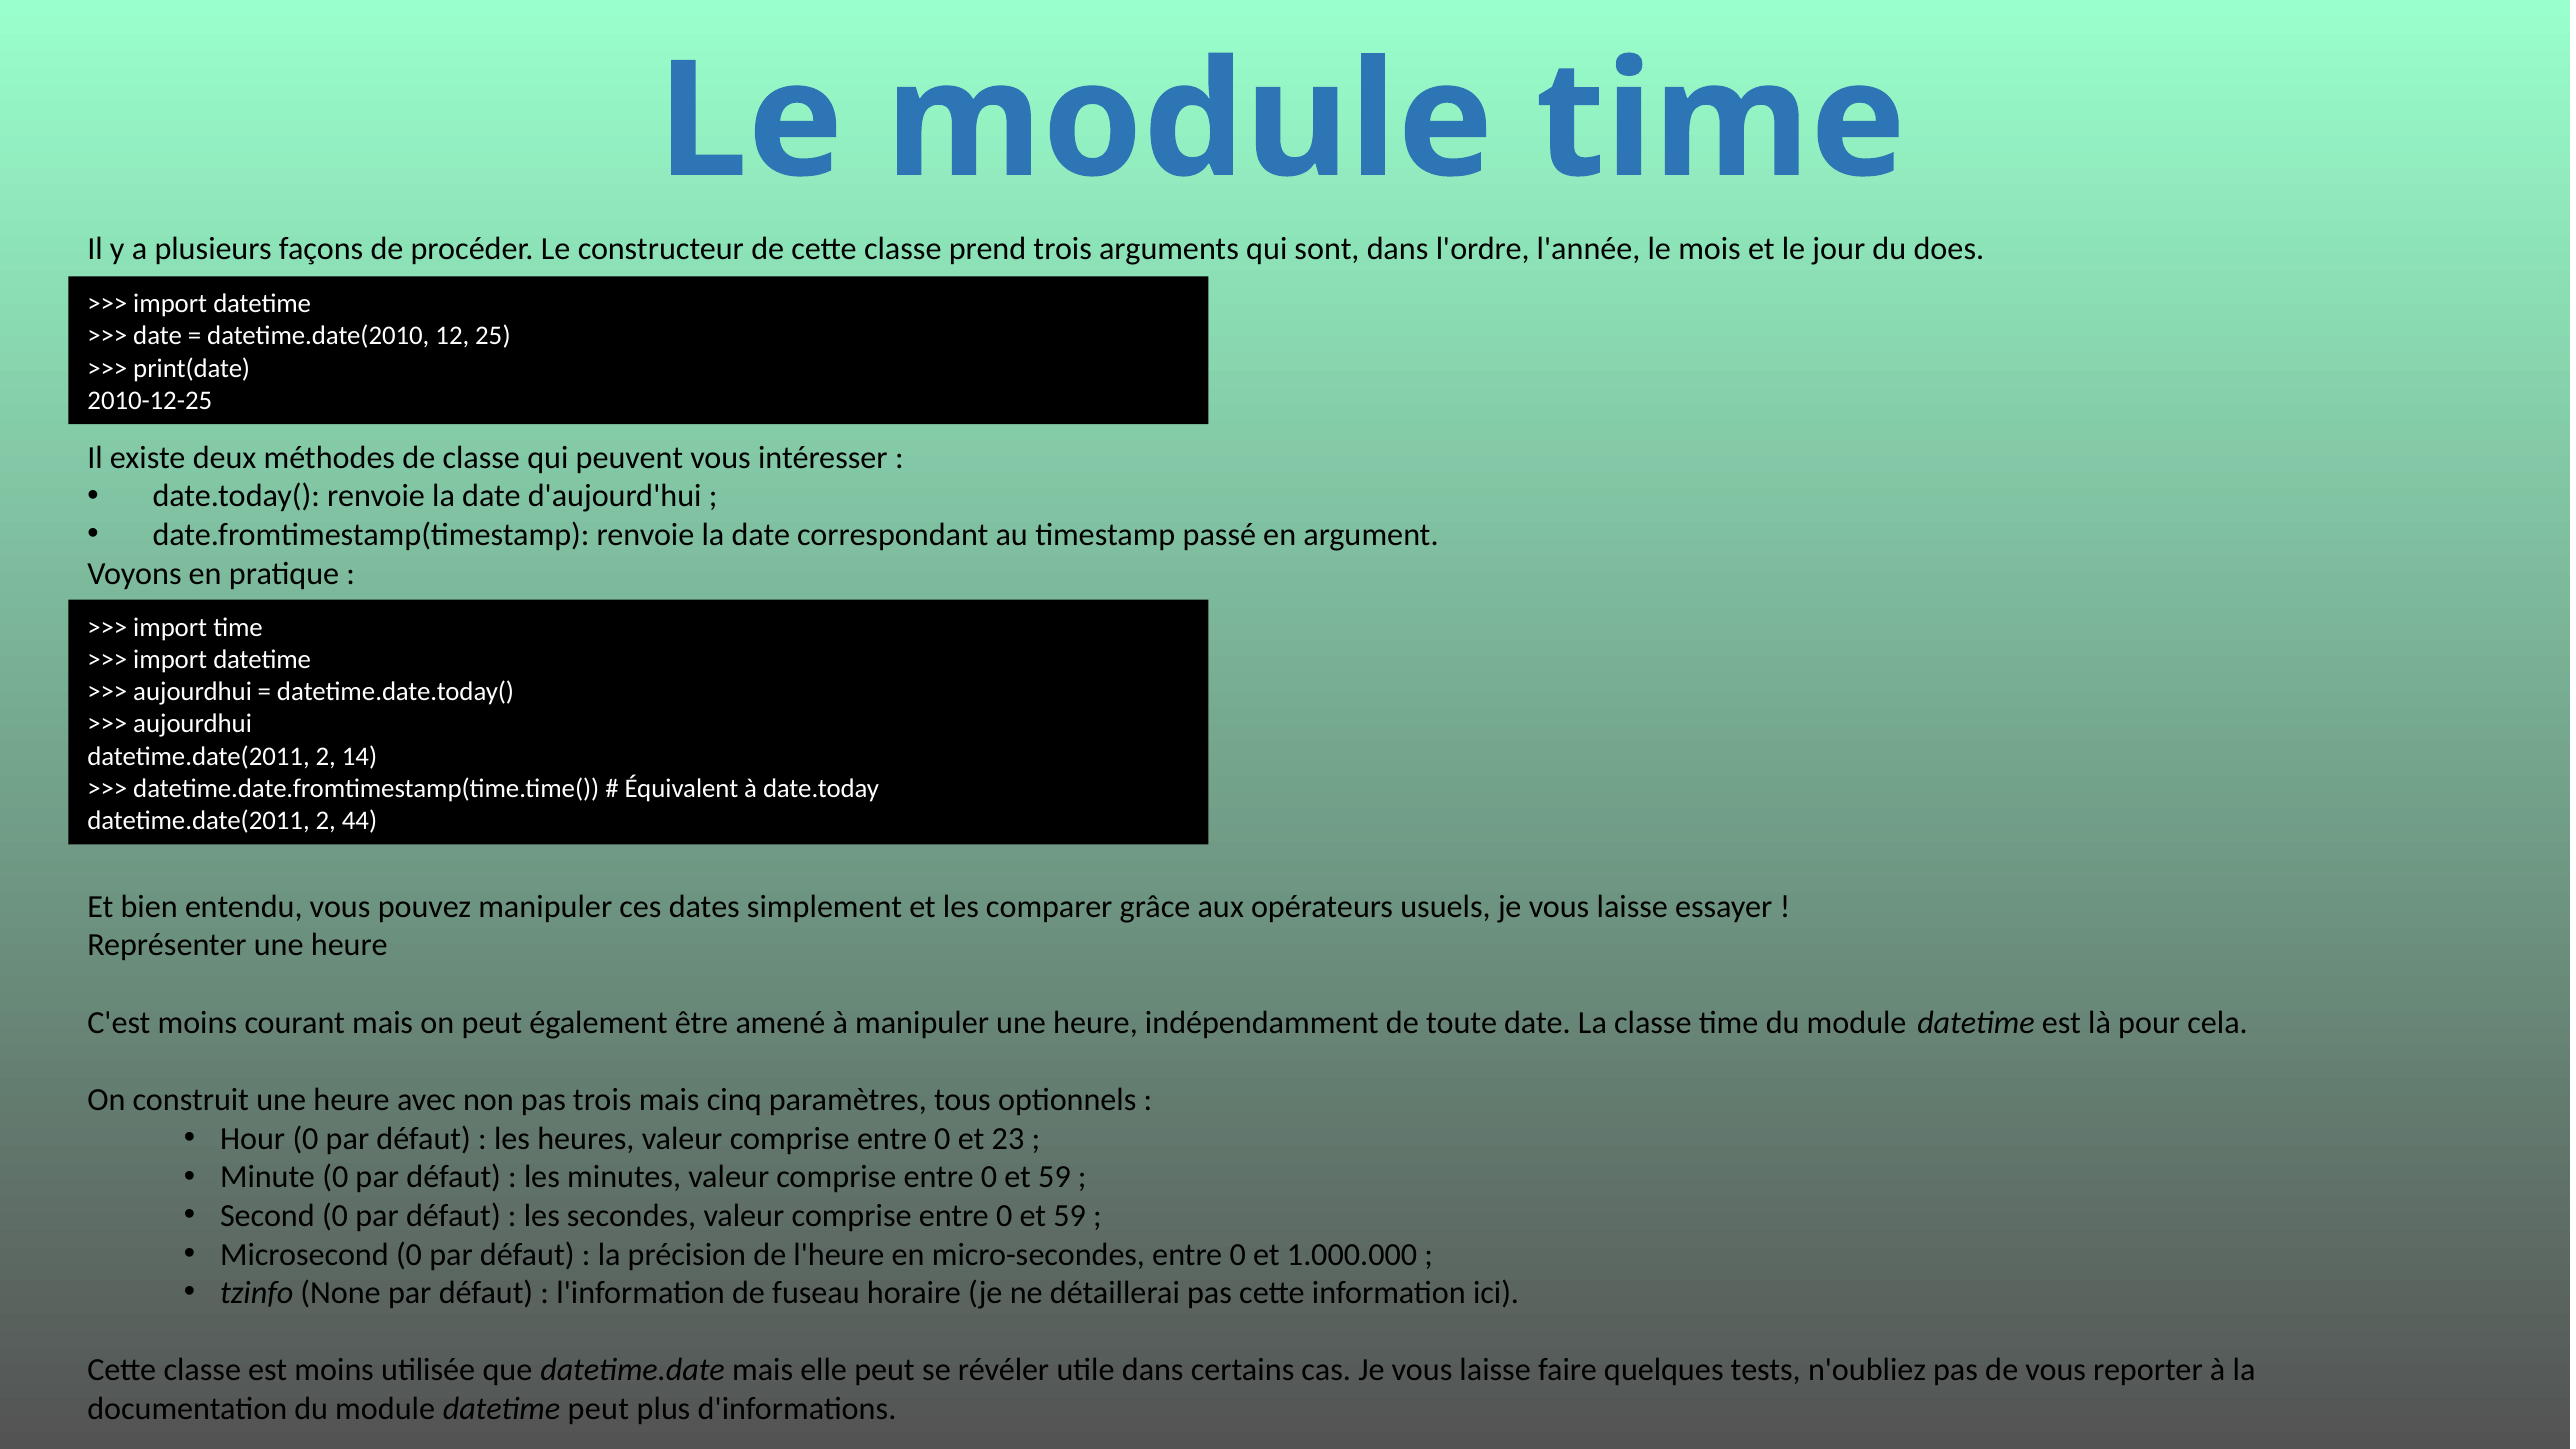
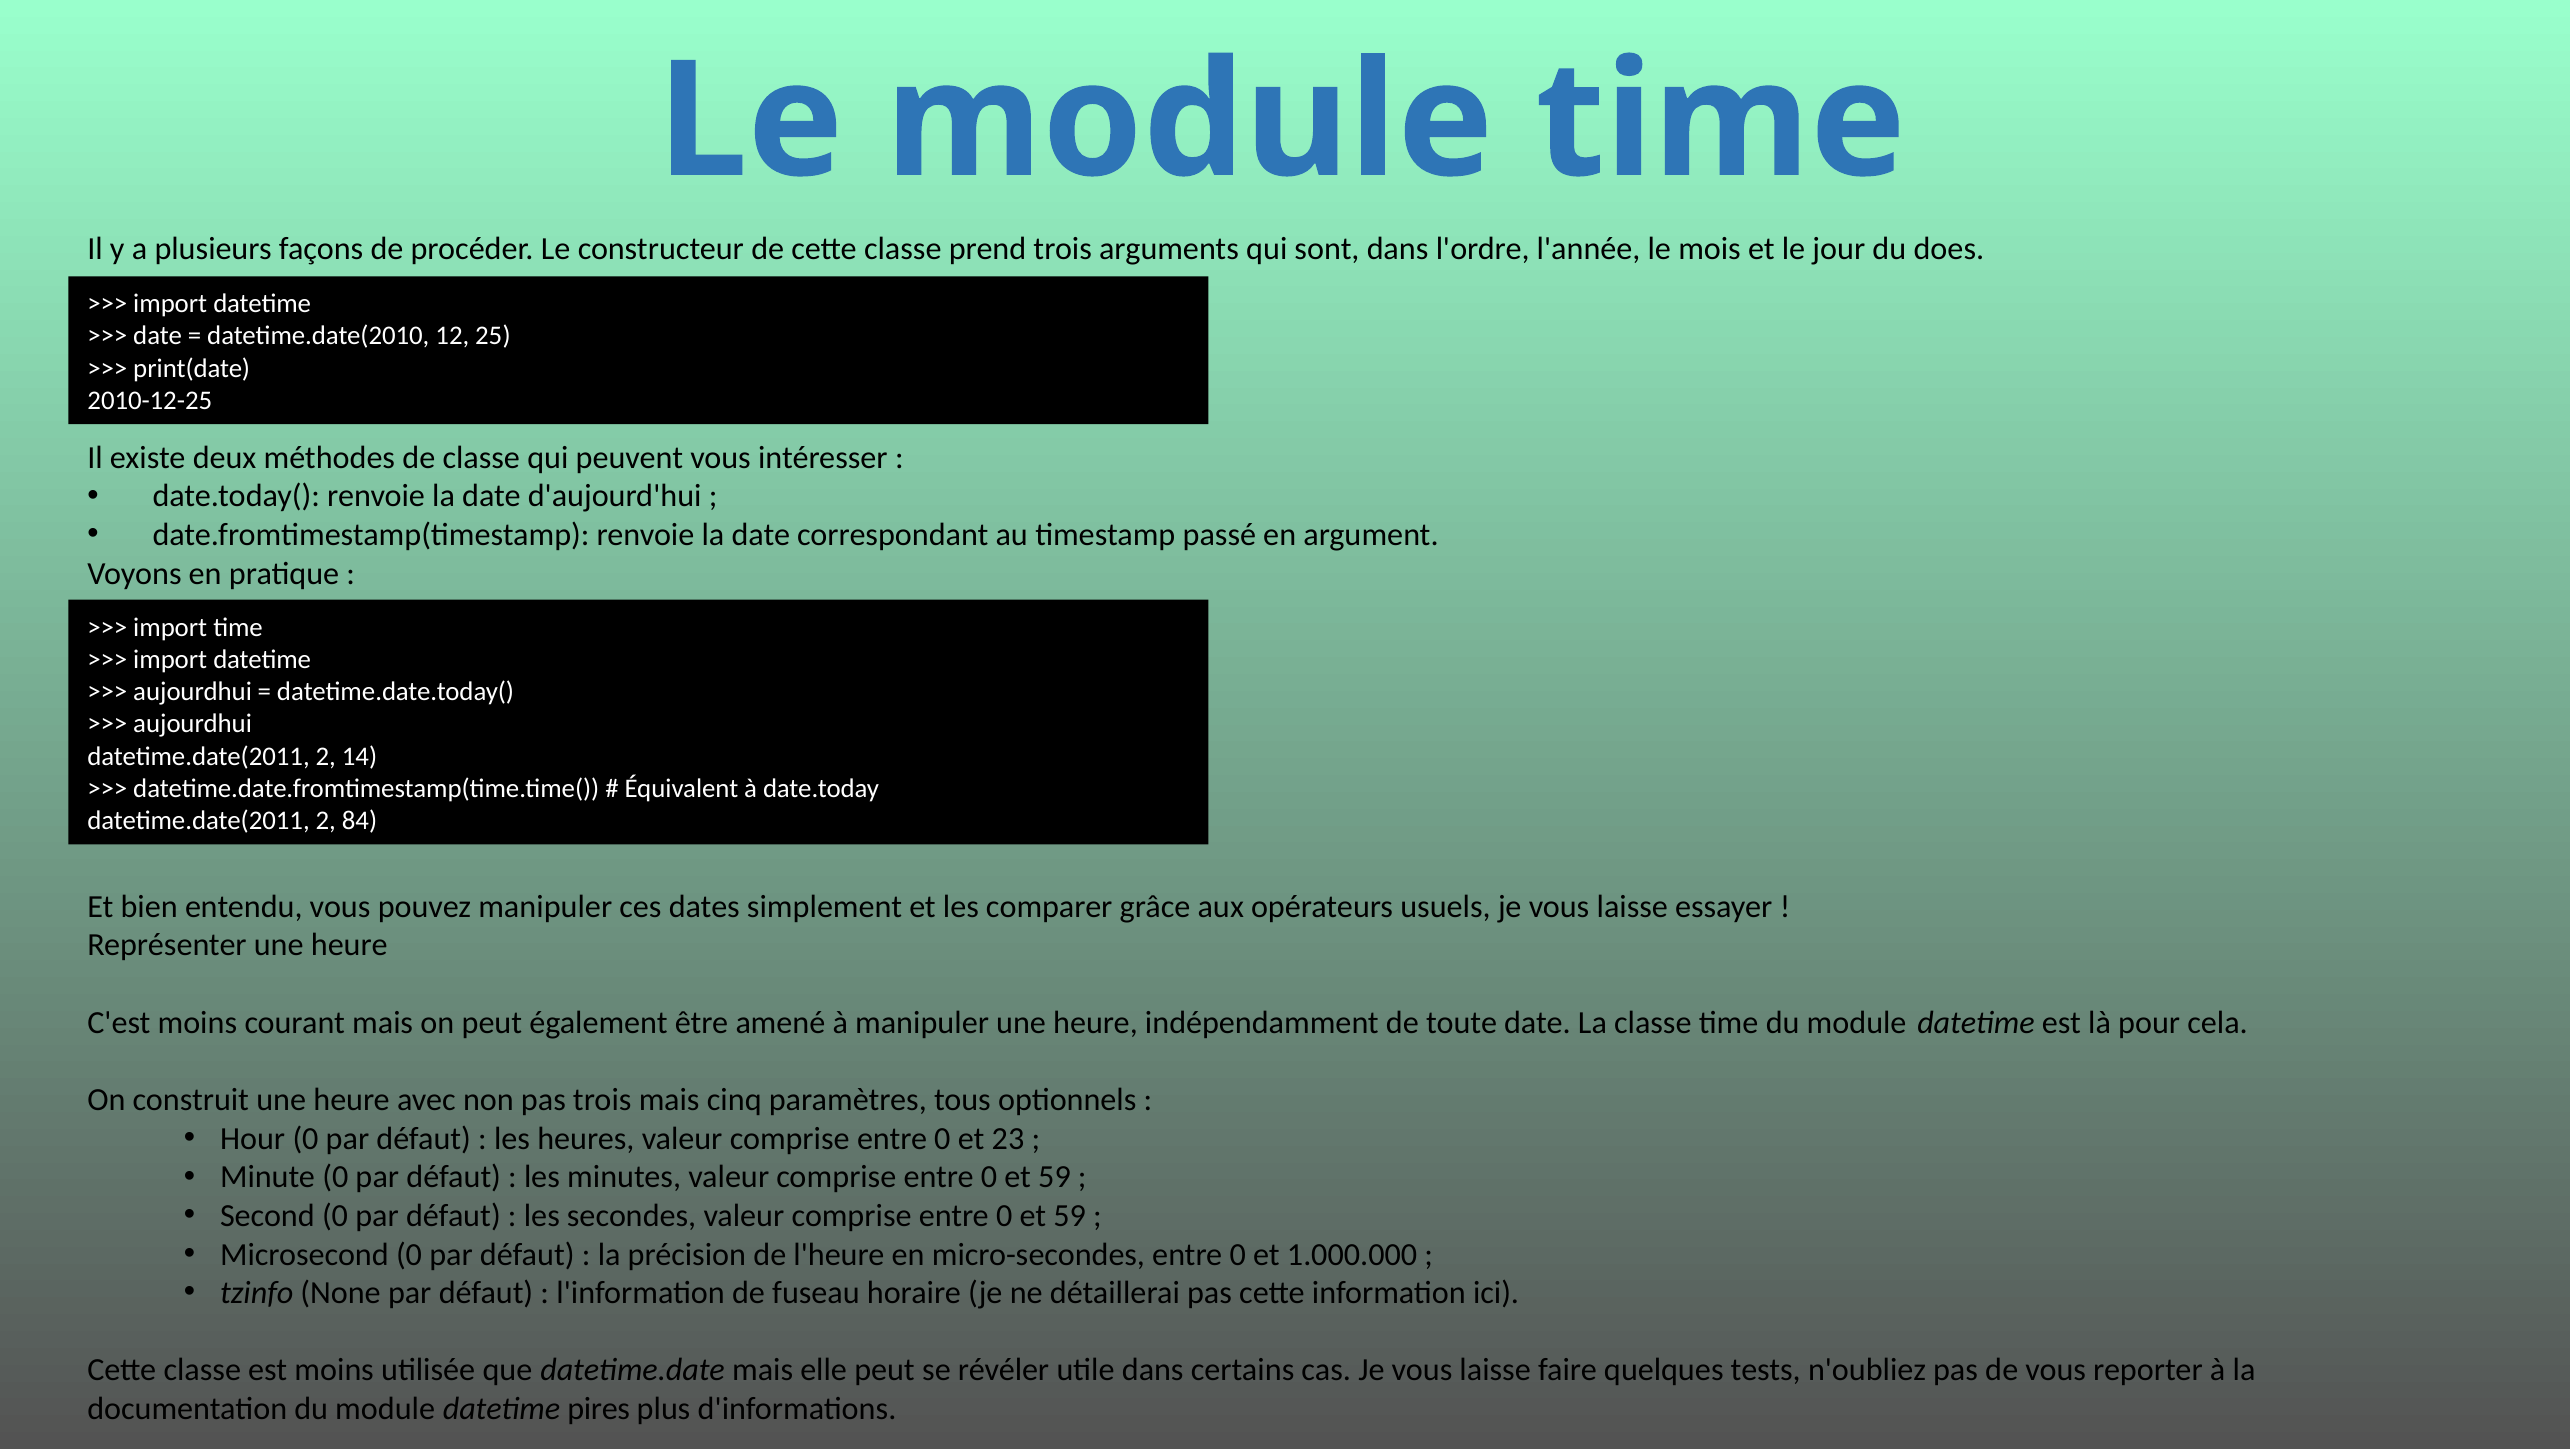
44: 44 -> 84 (360, 821)
datetime peut: peut -> pires (599, 1409)
